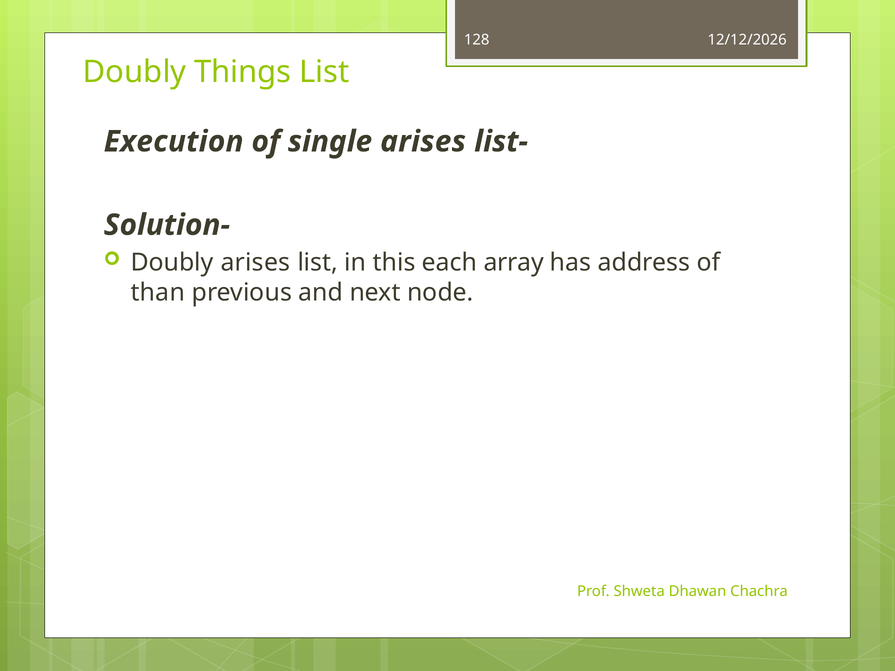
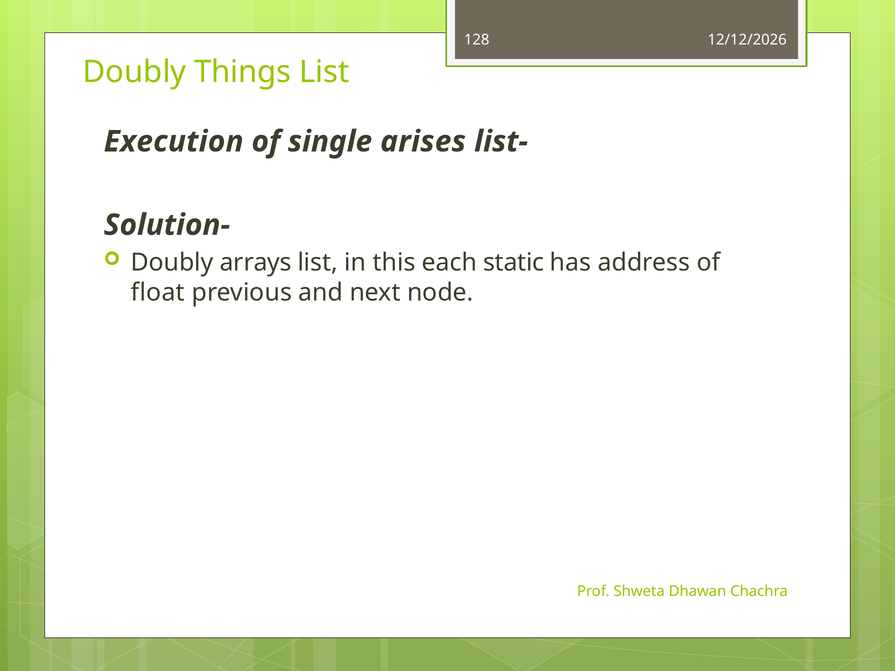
Doubly arises: arises -> arrays (256, 263)
array: array -> static (514, 263)
than: than -> float (158, 292)
